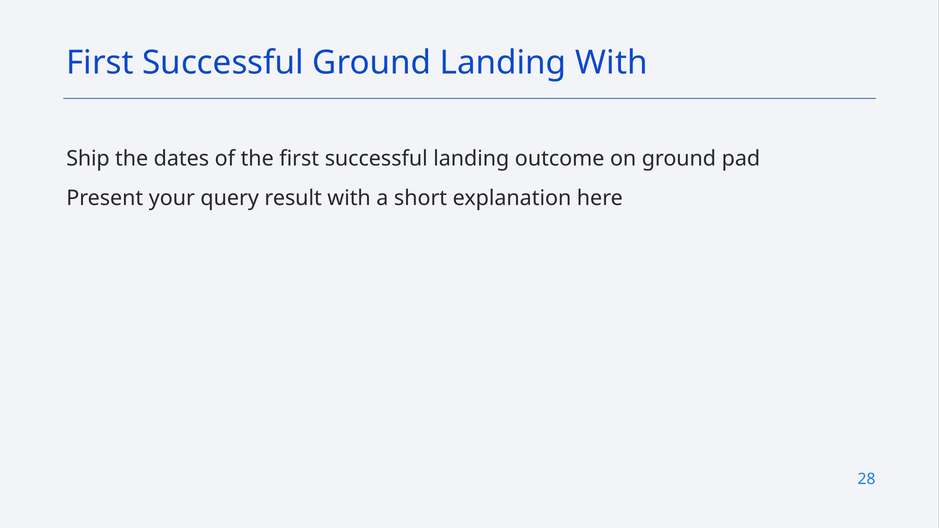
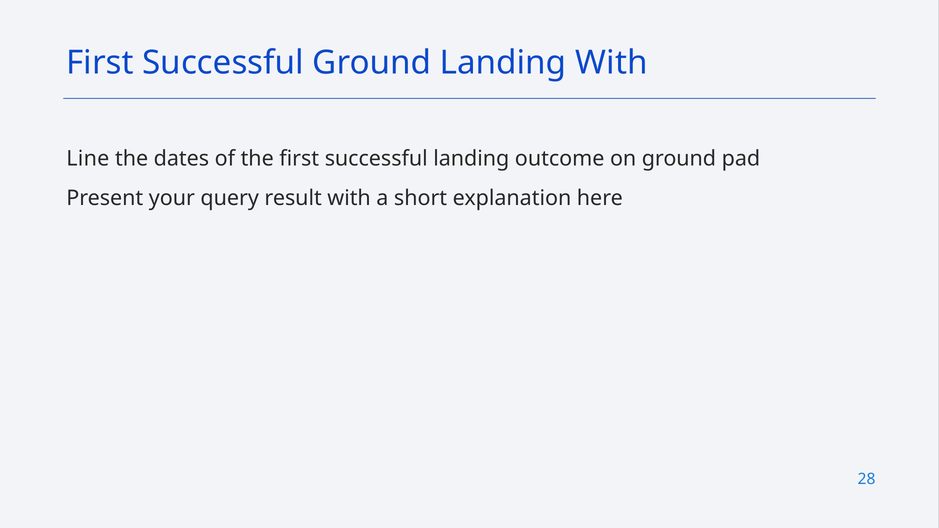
Ship: Ship -> Line (88, 159)
